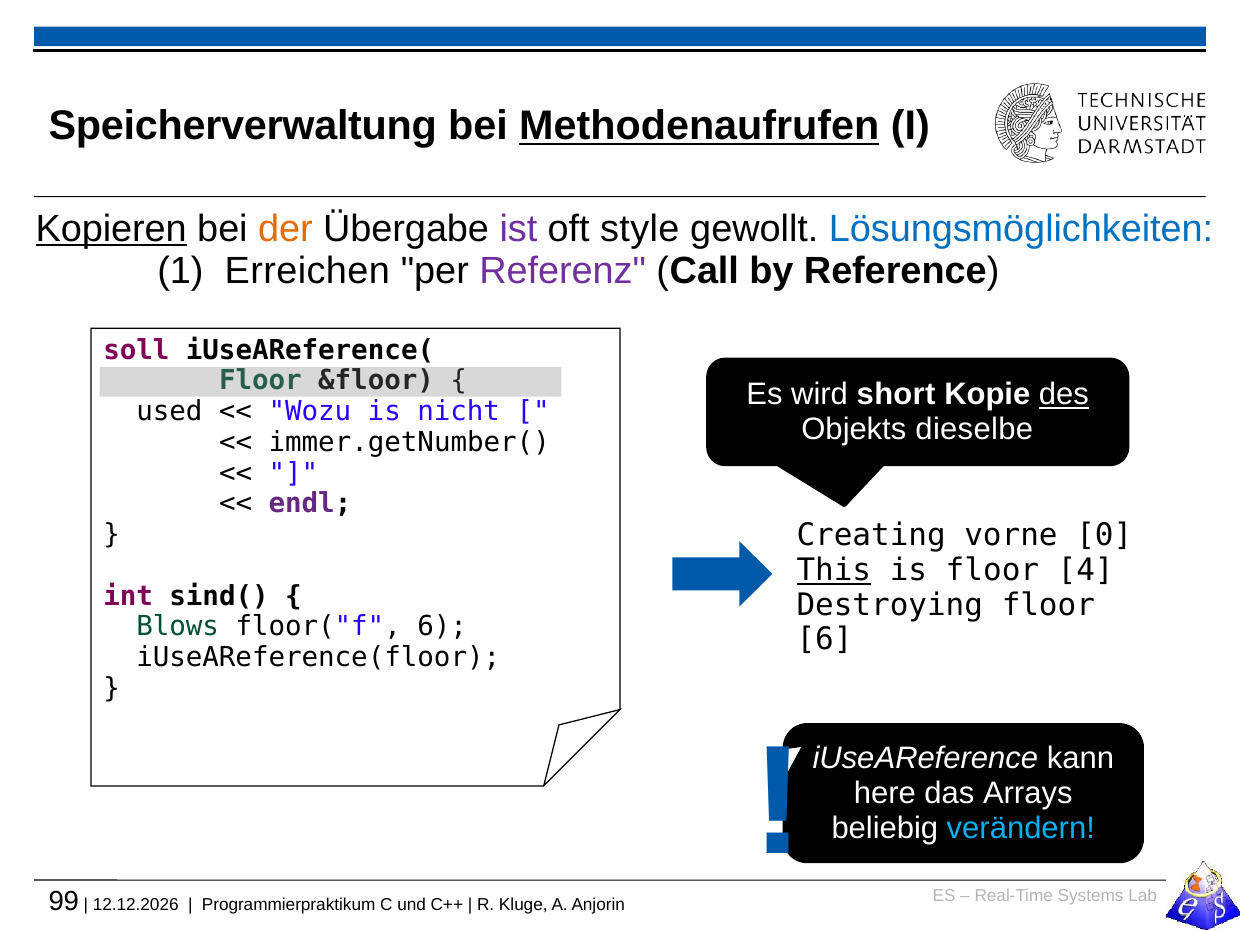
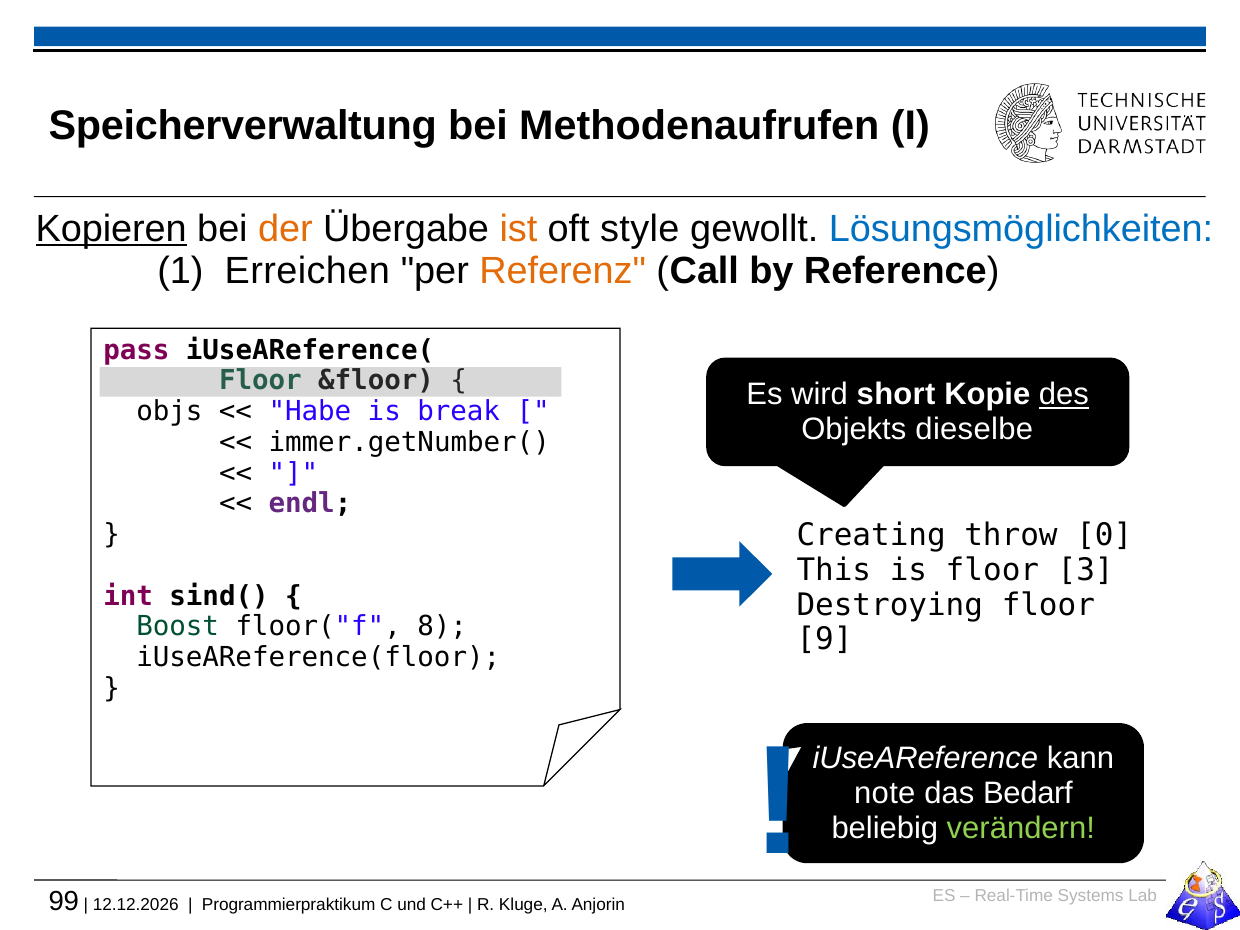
Methodenaufrufen underline: present -> none (699, 126)
ist colour: purple -> orange (518, 229)
Referenz colour: purple -> orange (563, 271)
soll: soll -> pass (136, 350)
used: used -> objs (169, 411)
Wozu: Wozu -> Habe (310, 411)
nicht: nicht -> break (459, 411)
vorne: vorne -> throw (1011, 536)
This underline: present -> none (834, 570)
4: 4 -> 3 (1086, 570)
Blows: Blows -> Boost (178, 627)
floor("f 6: 6 -> 8 (442, 627)
6: 6 -> 9 (825, 640)
here: here -> note (885, 793)
Arrays: Arrays -> Bedarf (1028, 793)
verändern colour: light blue -> light green (1021, 828)
